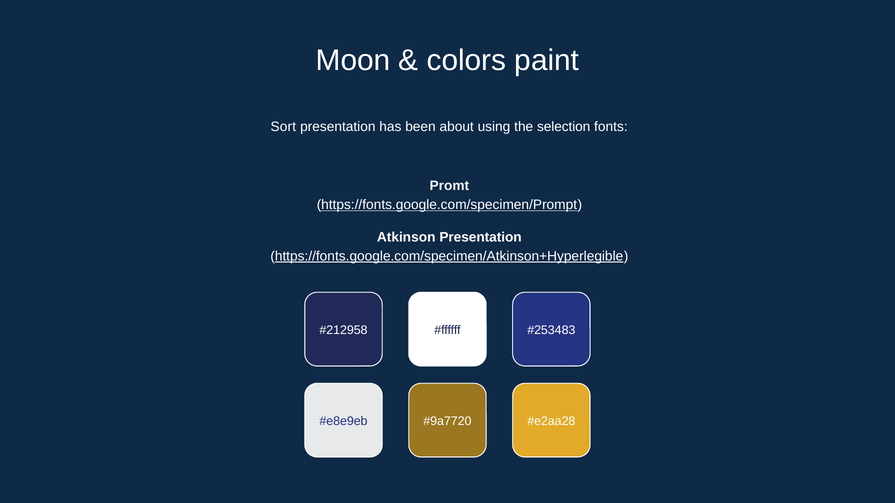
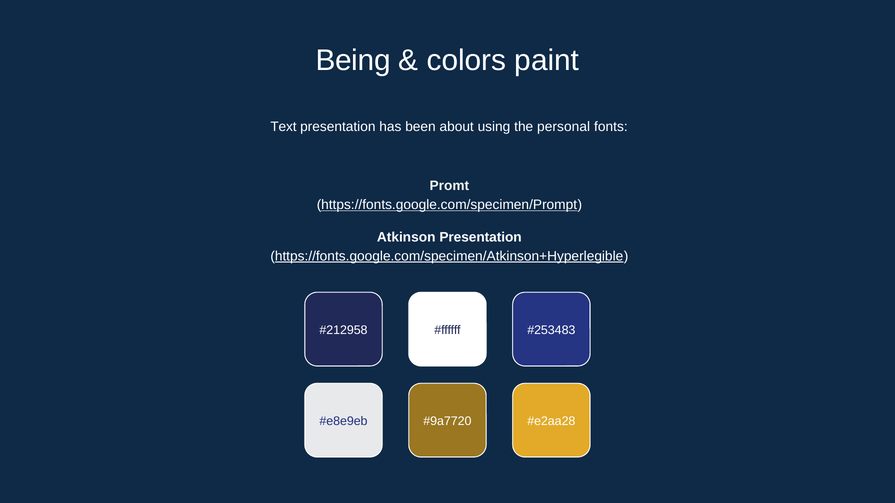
Moon: Moon -> Being (353, 61)
Sort: Sort -> Text (283, 127)
selection: selection -> personal (564, 127)
